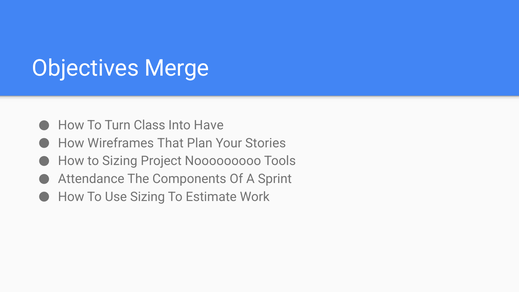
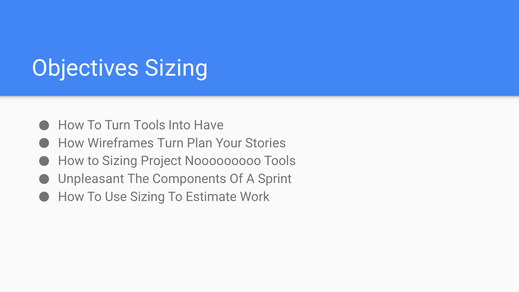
Objectives Merge: Merge -> Sizing (177, 68)
Turn Class: Class -> Tools (150, 125)
Wireframes That: That -> Turn (170, 143)
Attendance: Attendance -> Unpleasant (91, 179)
